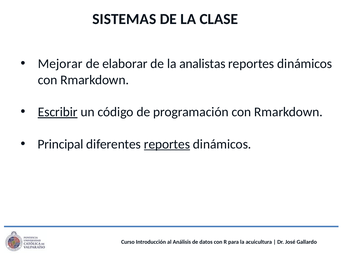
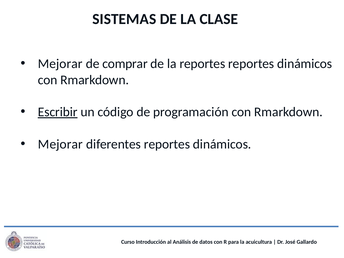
elaborar: elaborar -> comprar (125, 64)
la analistas: analistas -> reportes (202, 64)
Principal: Principal -> Mejorar (60, 144)
reportes underline: present -> none (167, 144)
